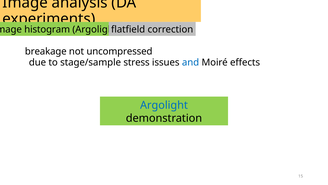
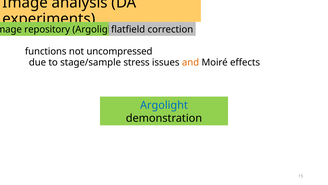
histogram: histogram -> repository (47, 29)
breakage: breakage -> functions (46, 51)
and colour: blue -> orange (191, 62)
